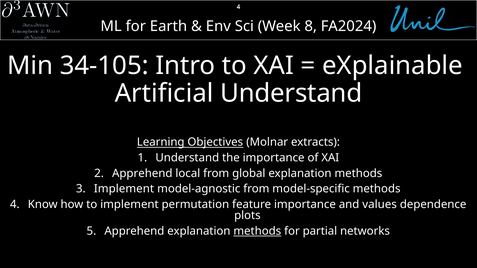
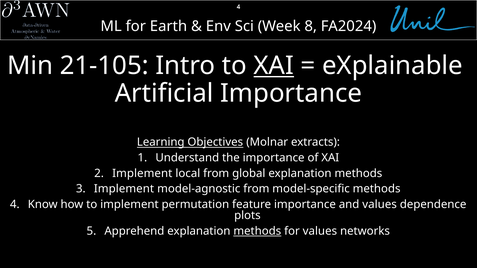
34-105: 34-105 -> 21-105 (104, 66)
XAI underline: none -> present (274, 66)
Artificial Understand: Understand -> Importance (291, 94)
Apprehend: Apprehend -> Implement (142, 173)
for partial: partial -> values (320, 231)
